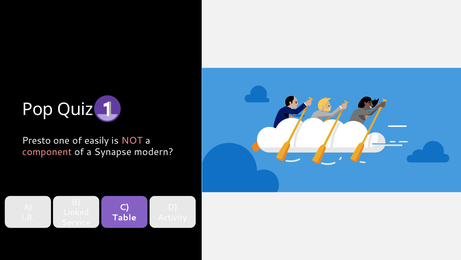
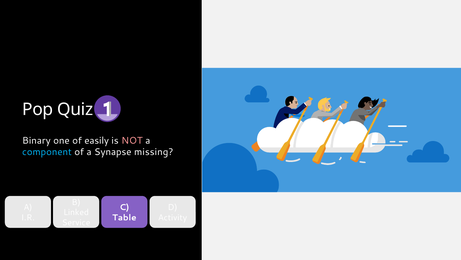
Presto: Presto -> Binary (36, 140)
component colour: pink -> light blue (47, 152)
modern: modern -> missing (154, 152)
